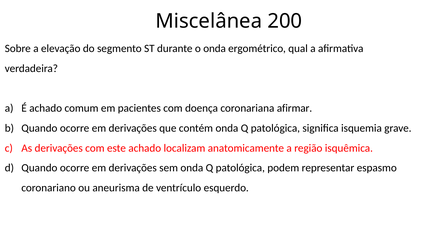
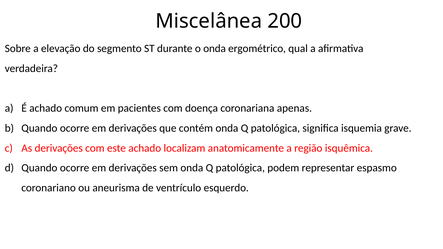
afirmar: afirmar -> apenas (294, 108)
